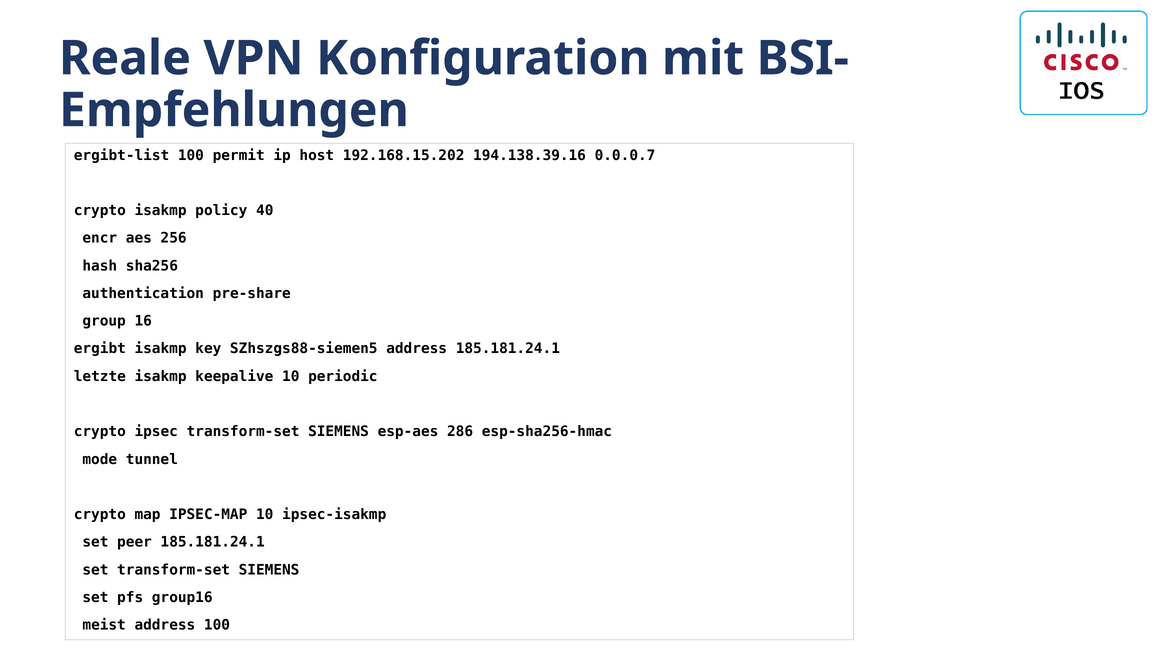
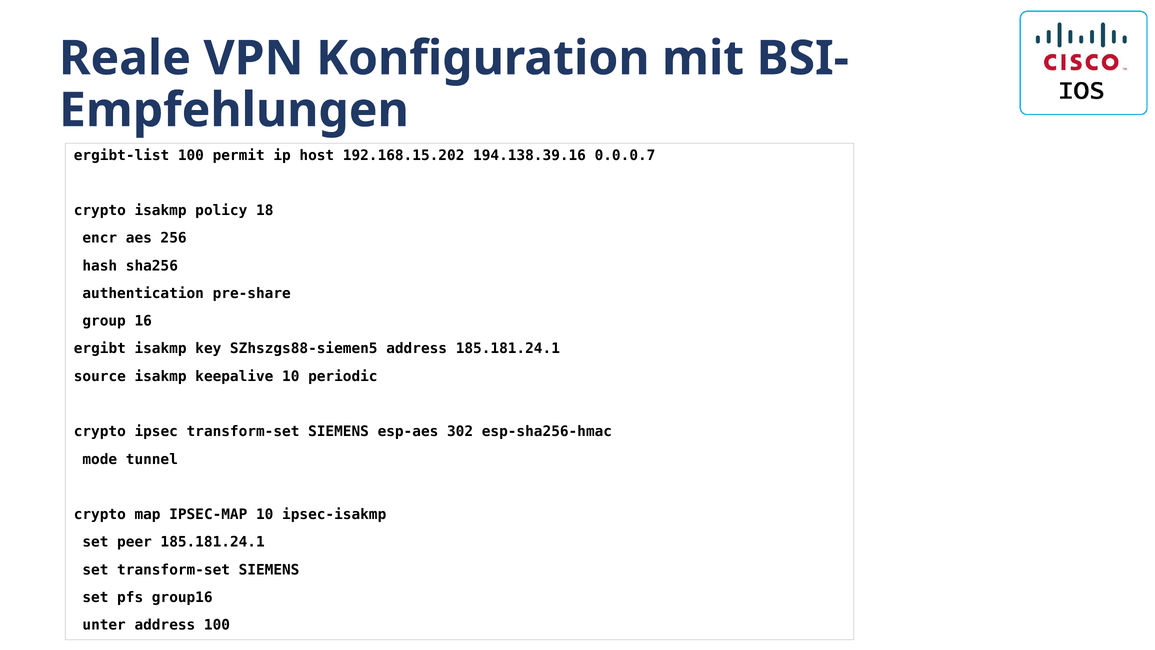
40: 40 -> 18 (265, 210)
letzte: letzte -> source (100, 376)
286: 286 -> 302 (460, 431)
meist: meist -> unter (104, 625)
